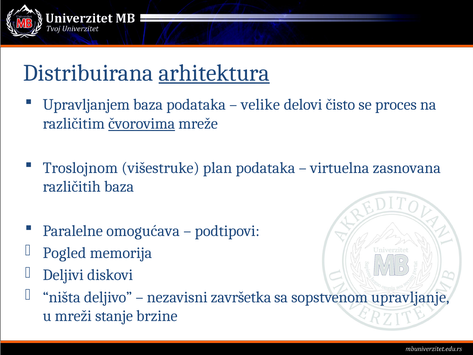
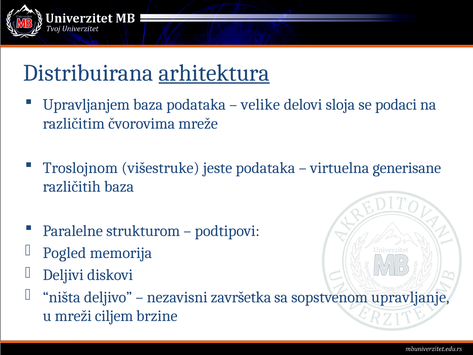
čisto: čisto -> sloja (340, 105)
proces: proces -> podaci (396, 105)
čvorovima underline: present -> none (142, 124)
plan: plan -> jeste (218, 168)
zasnovana: zasnovana -> generisane (407, 168)
omogućava: omogućava -> strukturom (143, 231)
stanje: stanje -> ciljem (114, 316)
